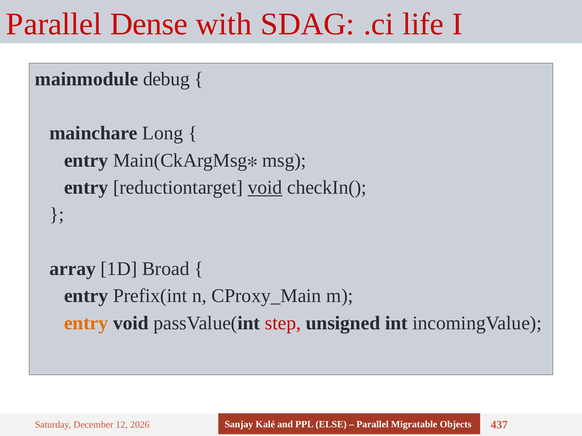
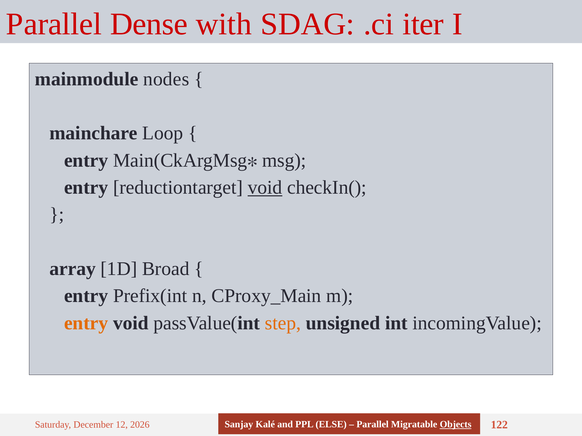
life: life -> iter (423, 24)
debug: debug -> nodes (166, 79)
Long: Long -> Loop (163, 133)
step colour: red -> orange (283, 323)
Objects underline: none -> present (456, 425)
437: 437 -> 122 (499, 425)
